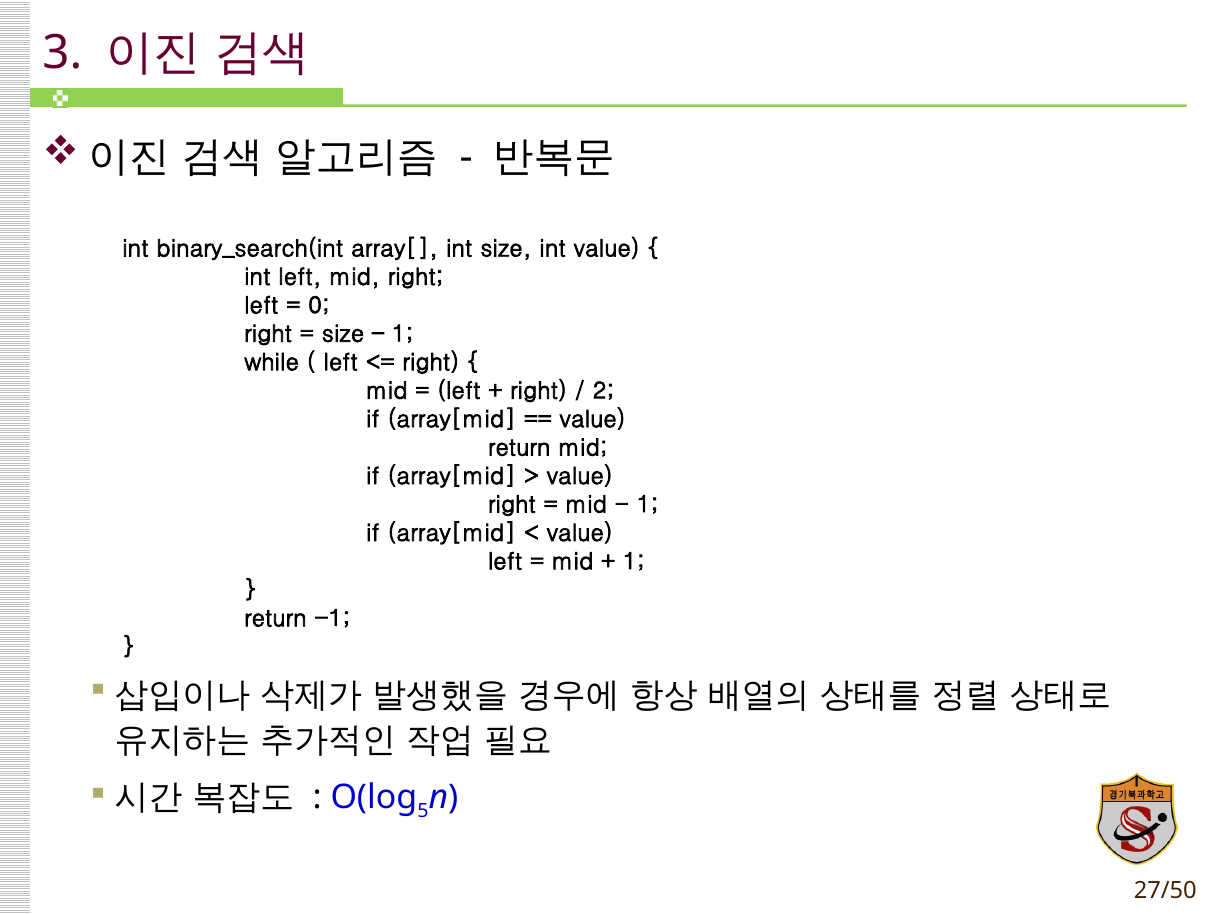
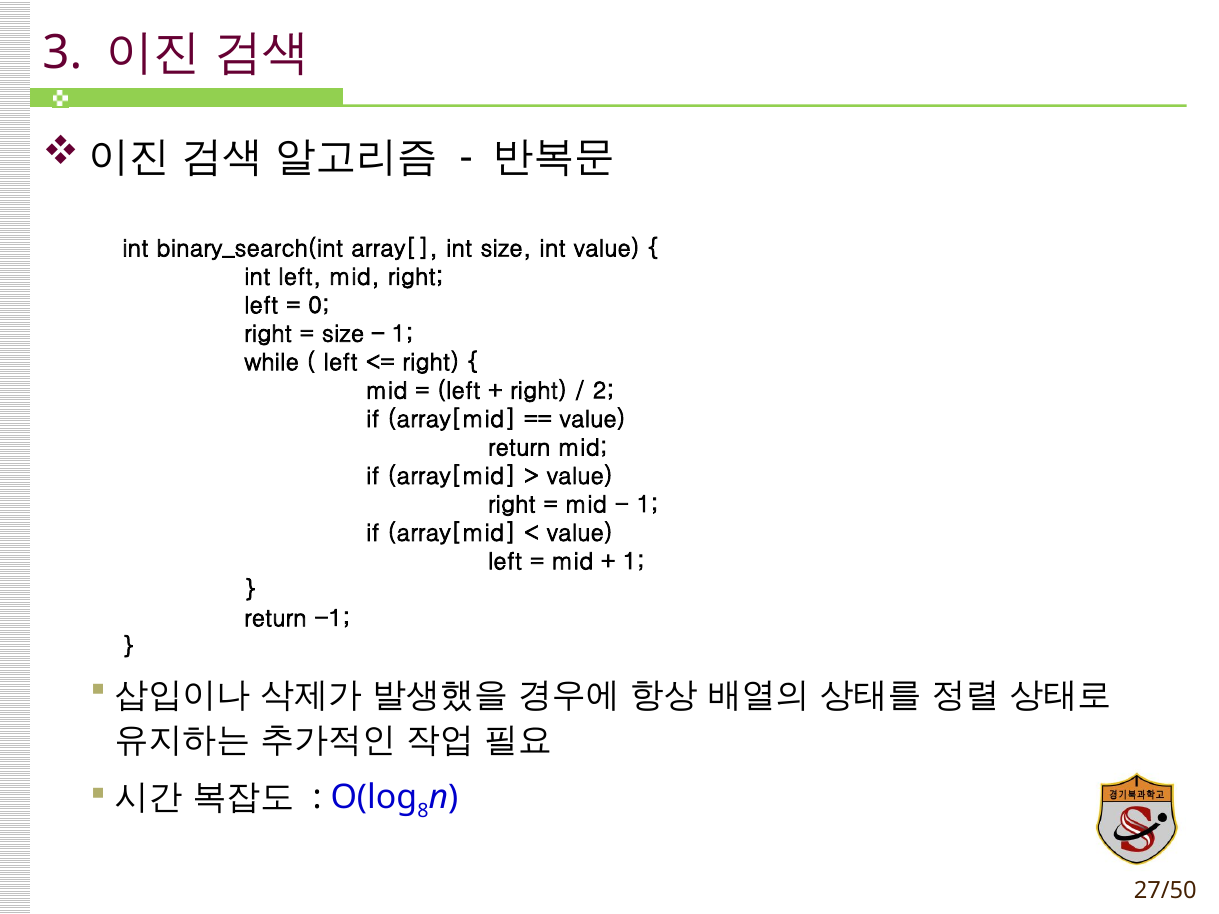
5: 5 -> 8 (423, 811)
